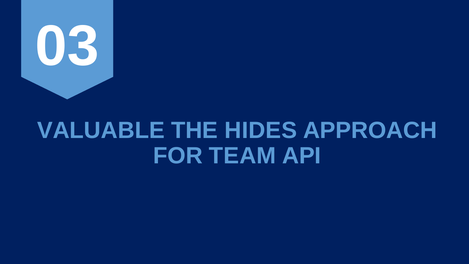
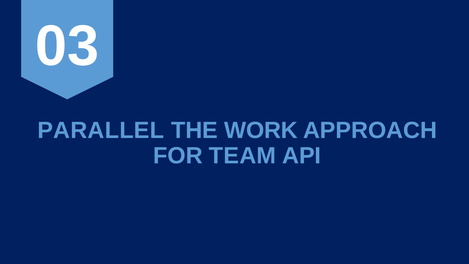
VALUABLE: VALUABLE -> PARALLEL (101, 130)
HIDES: HIDES -> WORK (261, 130)
